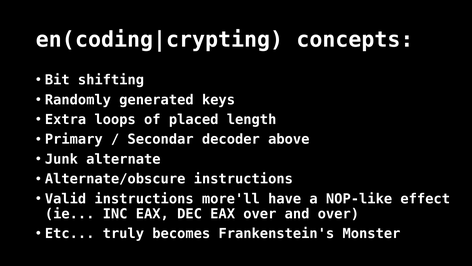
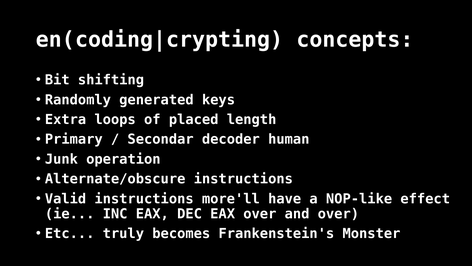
above: above -> human (289, 139)
alternate: alternate -> operation (123, 159)
